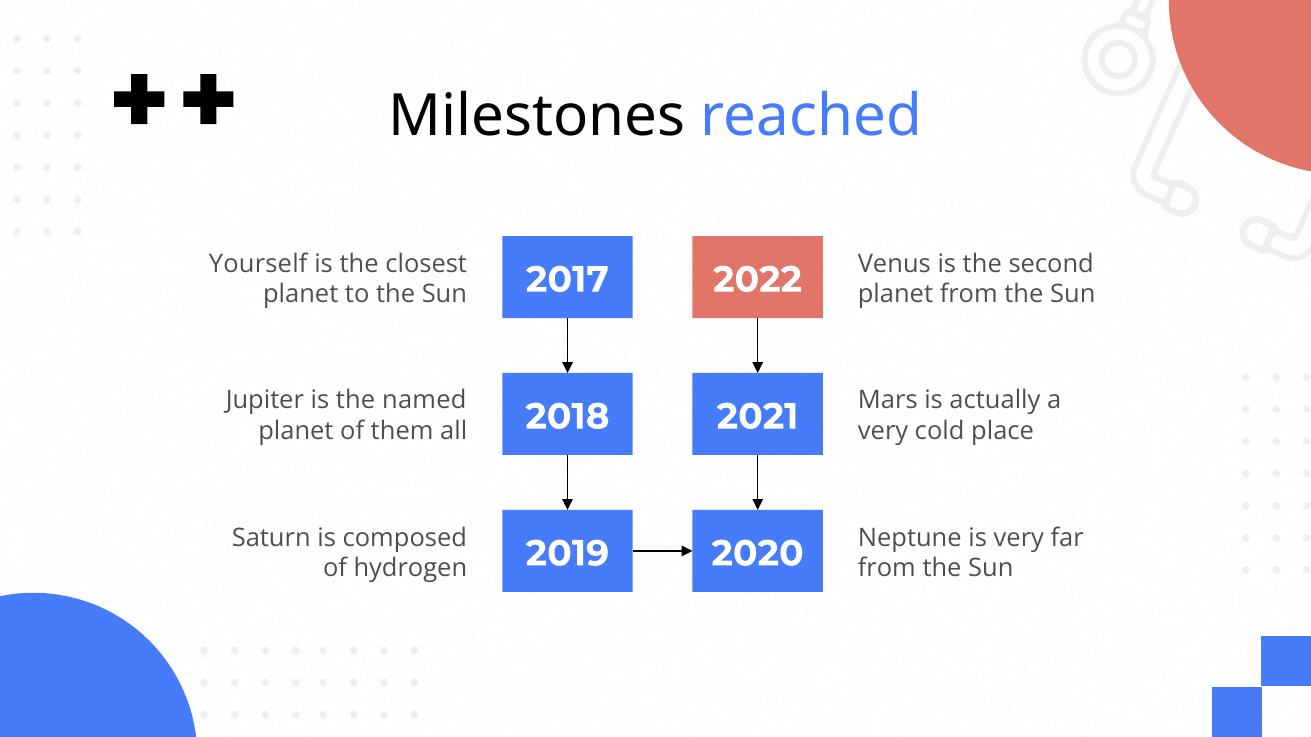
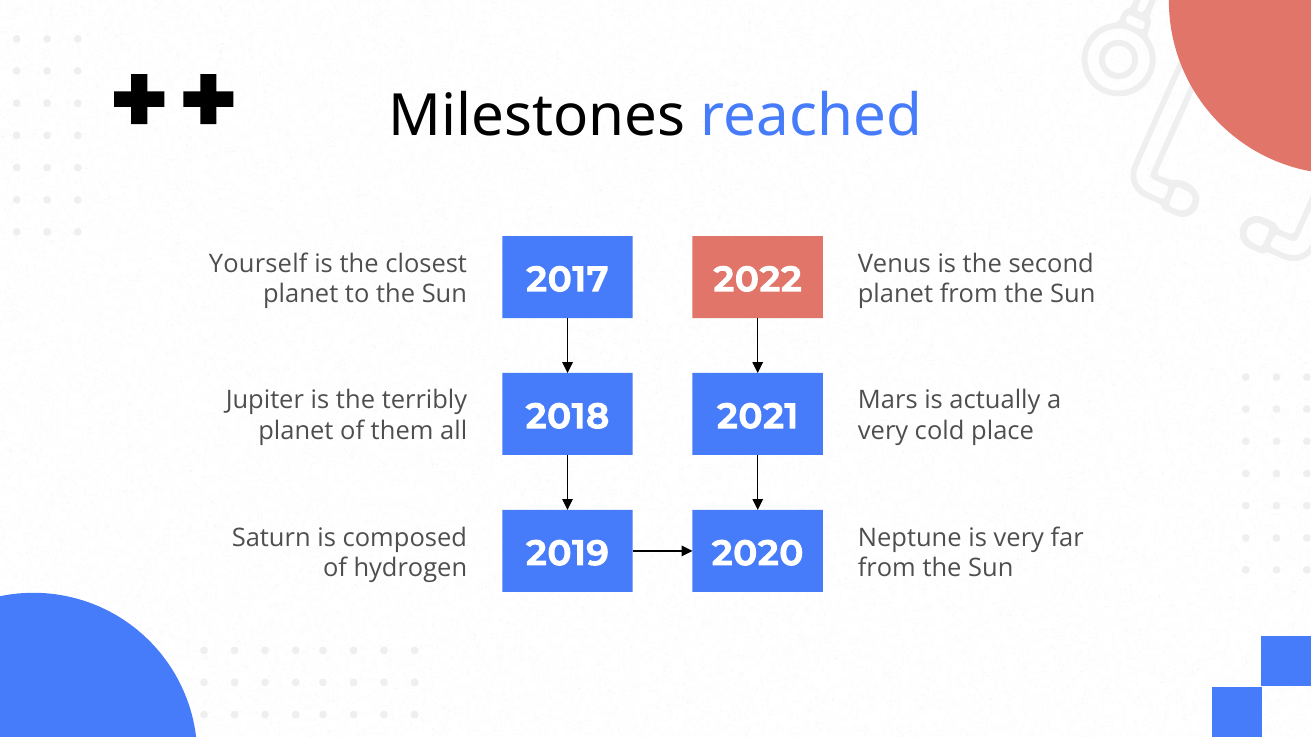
named: named -> terribly (424, 401)
